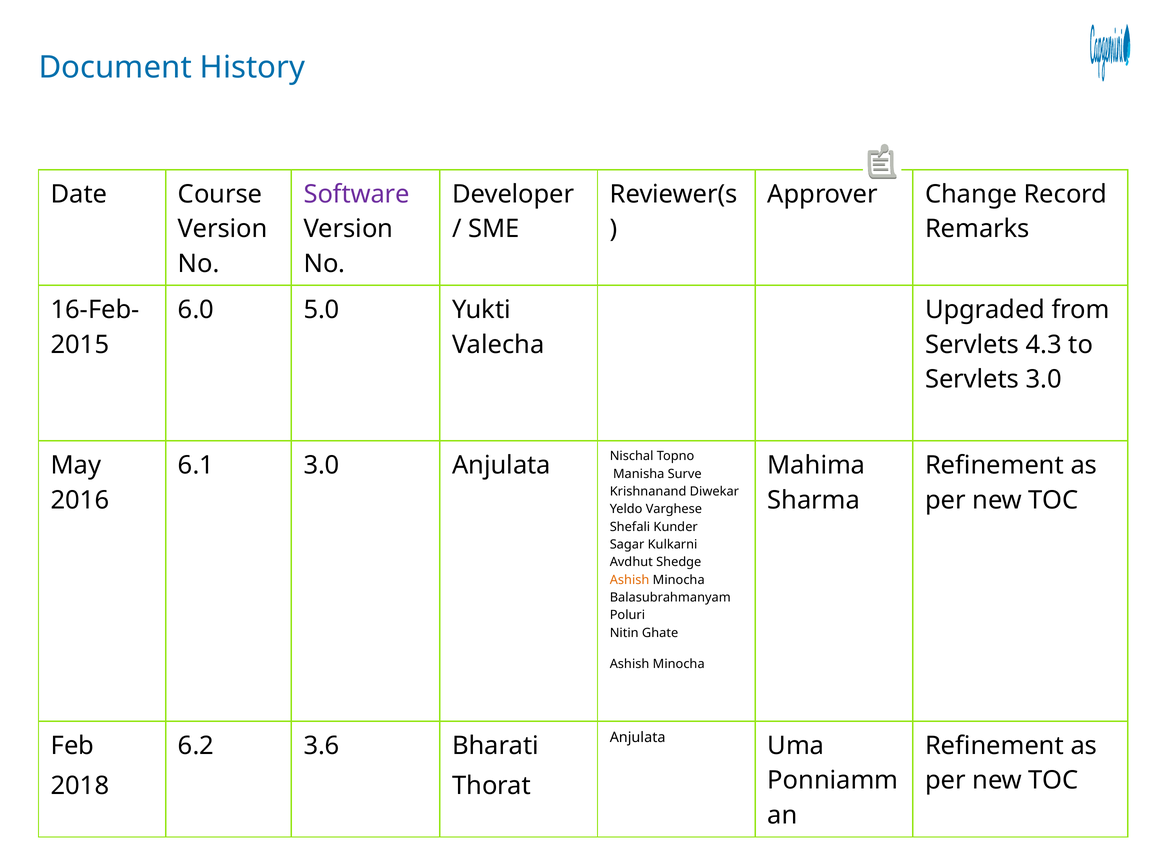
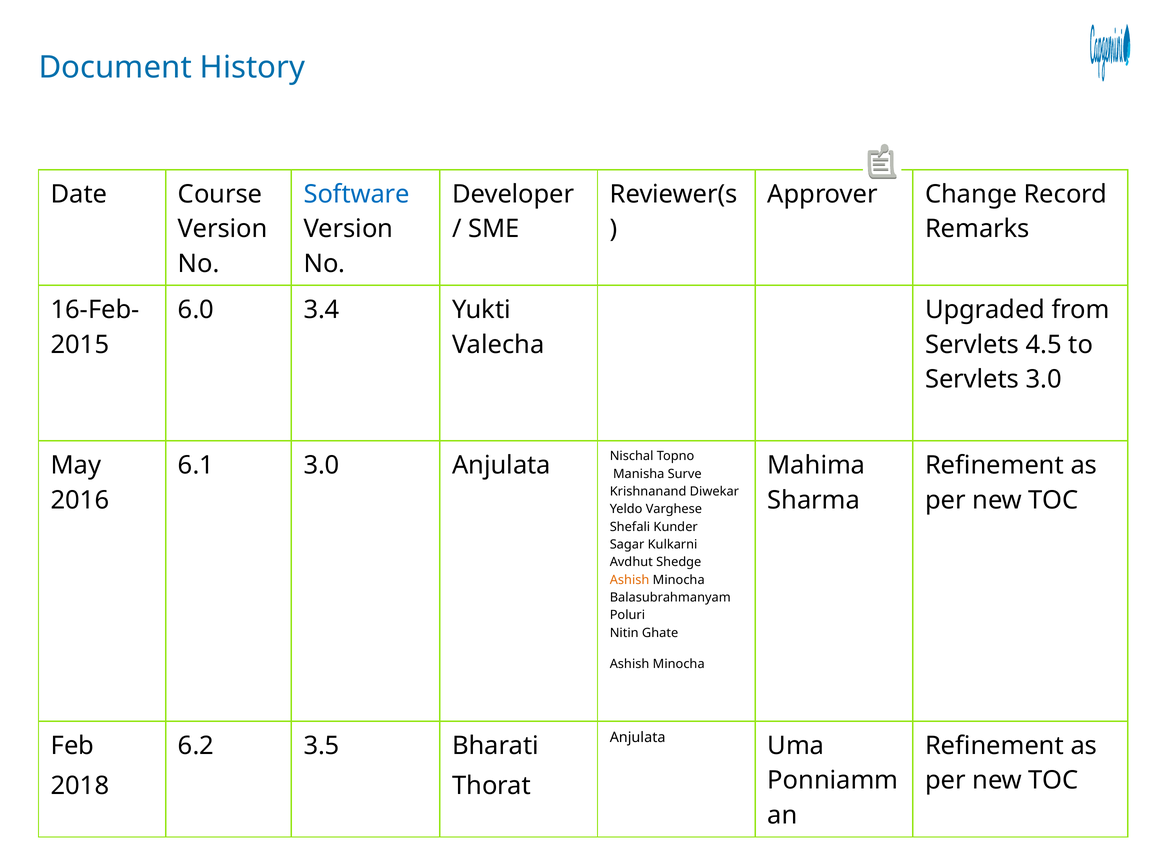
Software colour: purple -> blue (357, 194)
5.0: 5.0 -> 3.4 (322, 310)
4.3: 4.3 -> 4.5 (1044, 345)
3.6: 3.6 -> 3.5 (322, 746)
